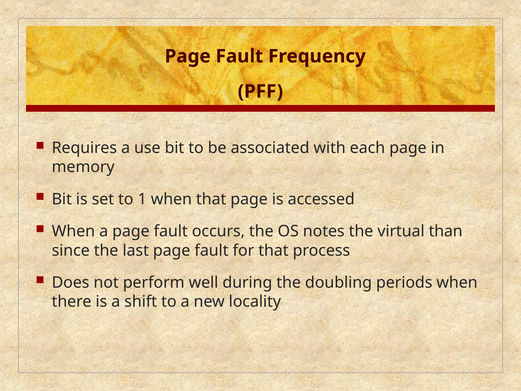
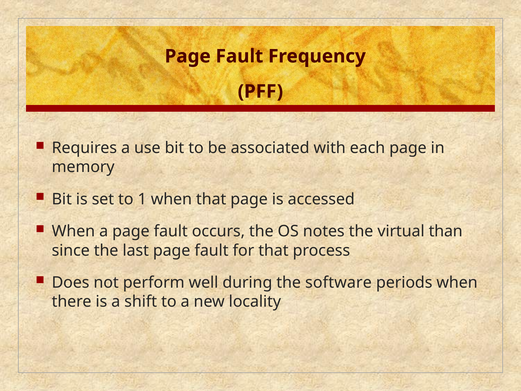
doubling: doubling -> software (338, 282)
